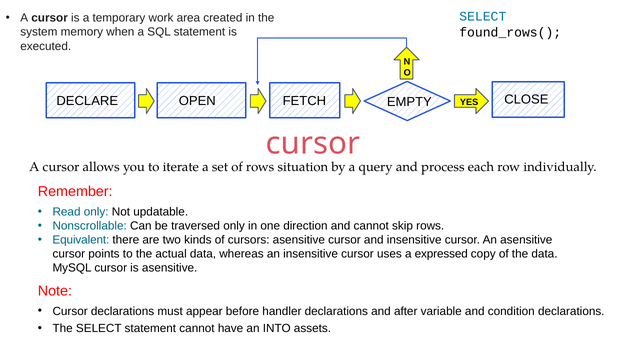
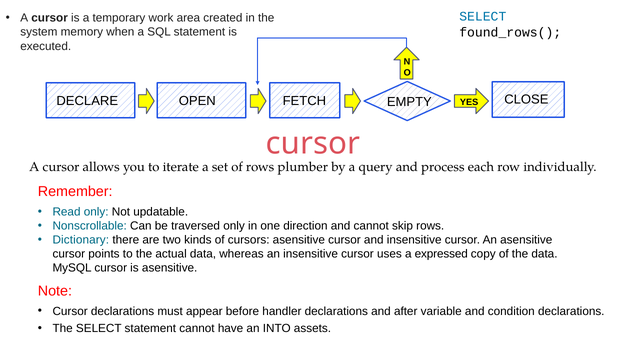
situation: situation -> plumber (303, 167)
Equivalent: Equivalent -> Dictionary (81, 240)
